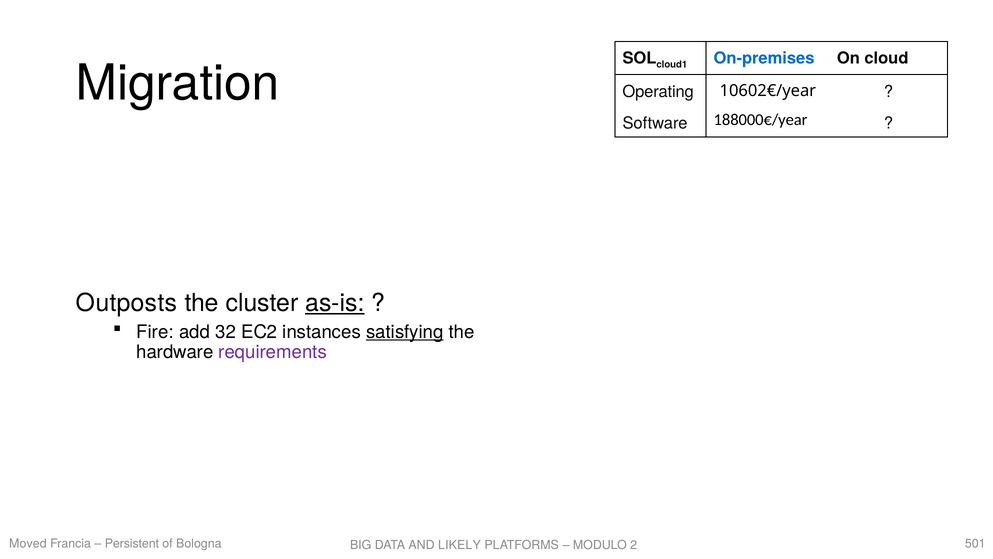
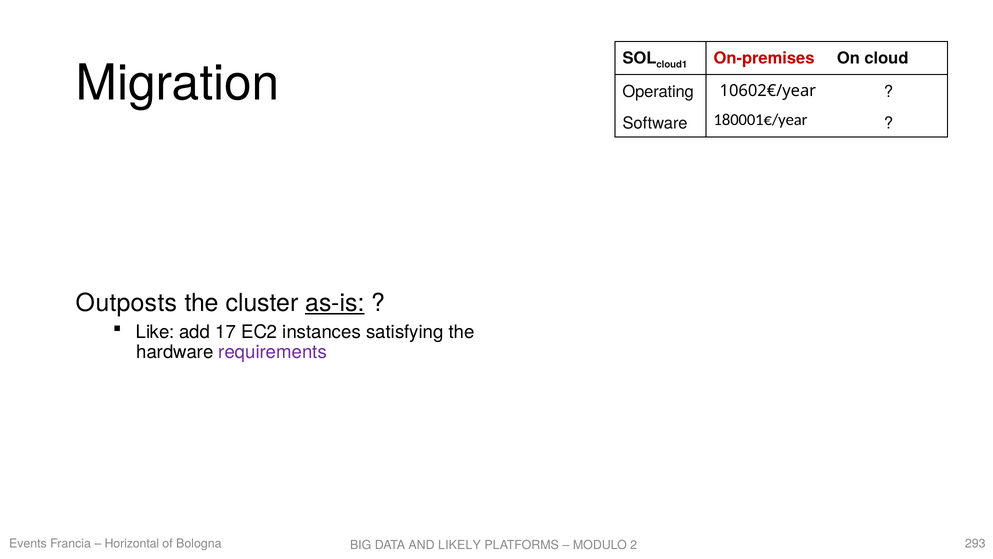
On-premises colour: blue -> red (764, 58)
188000€/year: 188000€/year -> 180001€/year (761, 120)
Fire: Fire -> Like (155, 332)
32: 32 -> 17 (226, 332)
satisfying underline: present -> none (405, 332)
Moved: Moved -> Events (28, 543)
Persistent: Persistent -> Horizontal (132, 543)
501: 501 -> 293 (975, 543)
